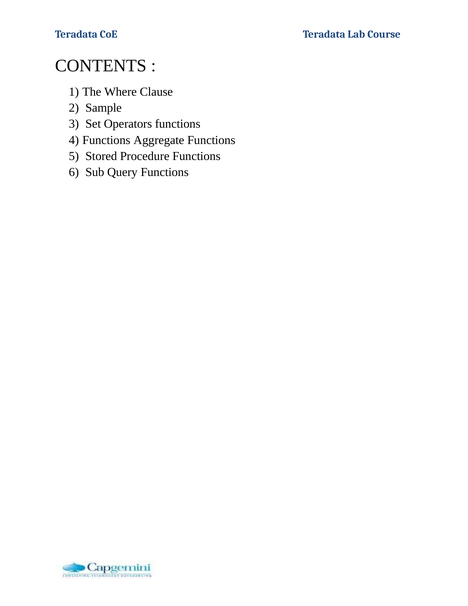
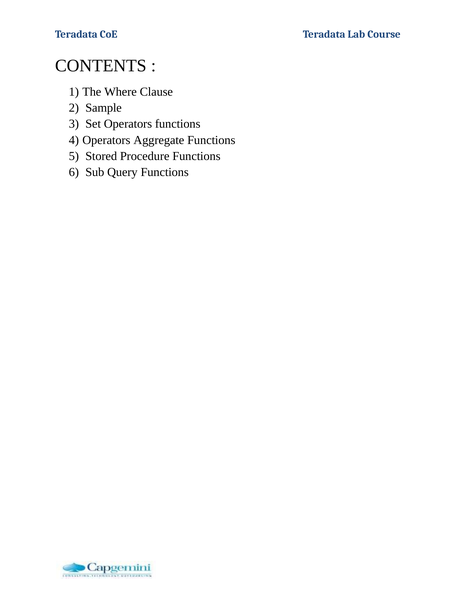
4 Functions: Functions -> Operators (106, 140)
